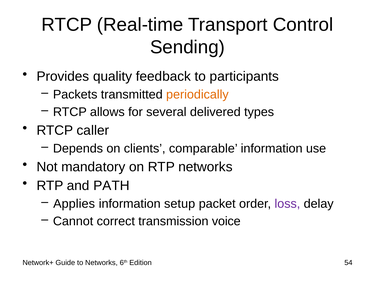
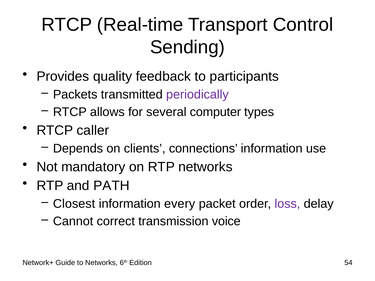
periodically colour: orange -> purple (197, 95)
delivered: delivered -> computer (215, 112)
comparable: comparable -> connections (203, 149)
Applies: Applies -> Closest (74, 204)
setup: setup -> every (180, 204)
